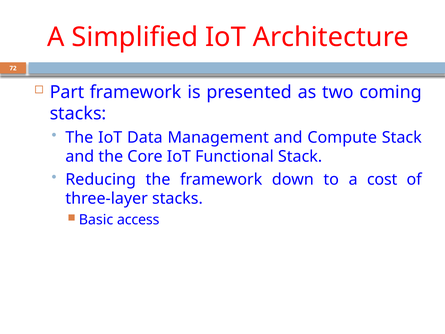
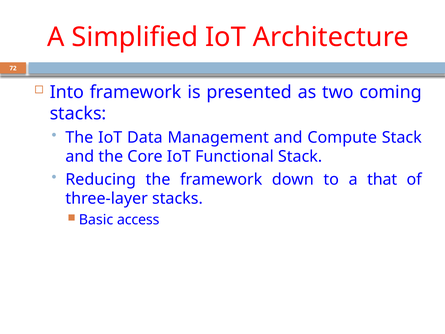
Part: Part -> Into (67, 92)
cost: cost -> that (382, 179)
